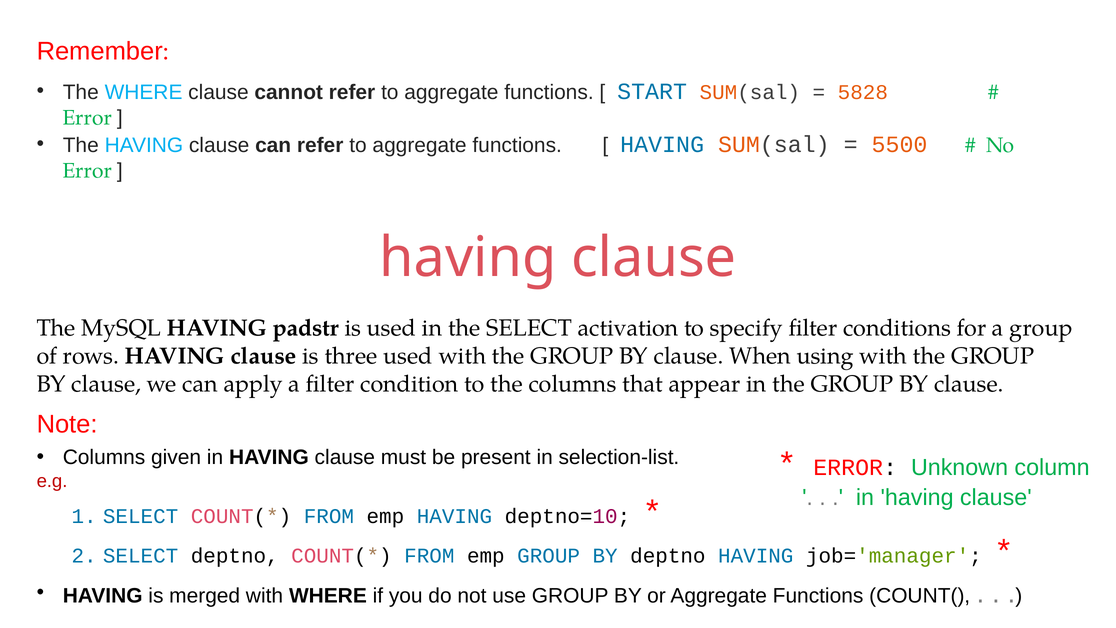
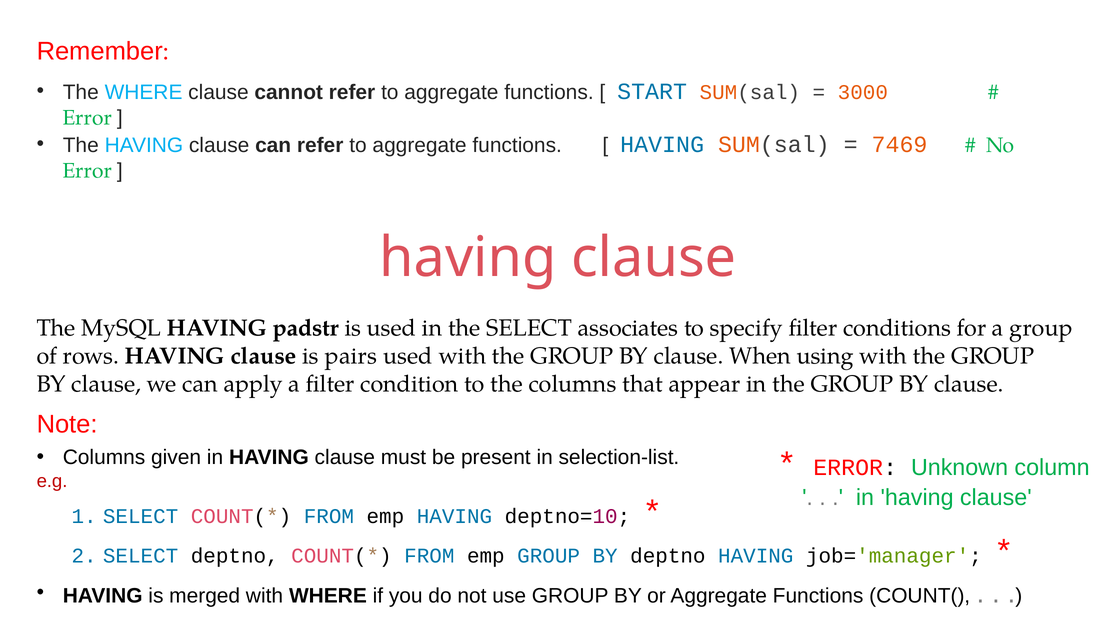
5828: 5828 -> 3000 (863, 92)
5500: 5500 -> 7469 (900, 144)
activation: activation -> associates (628, 328)
three: three -> pairs (351, 356)
